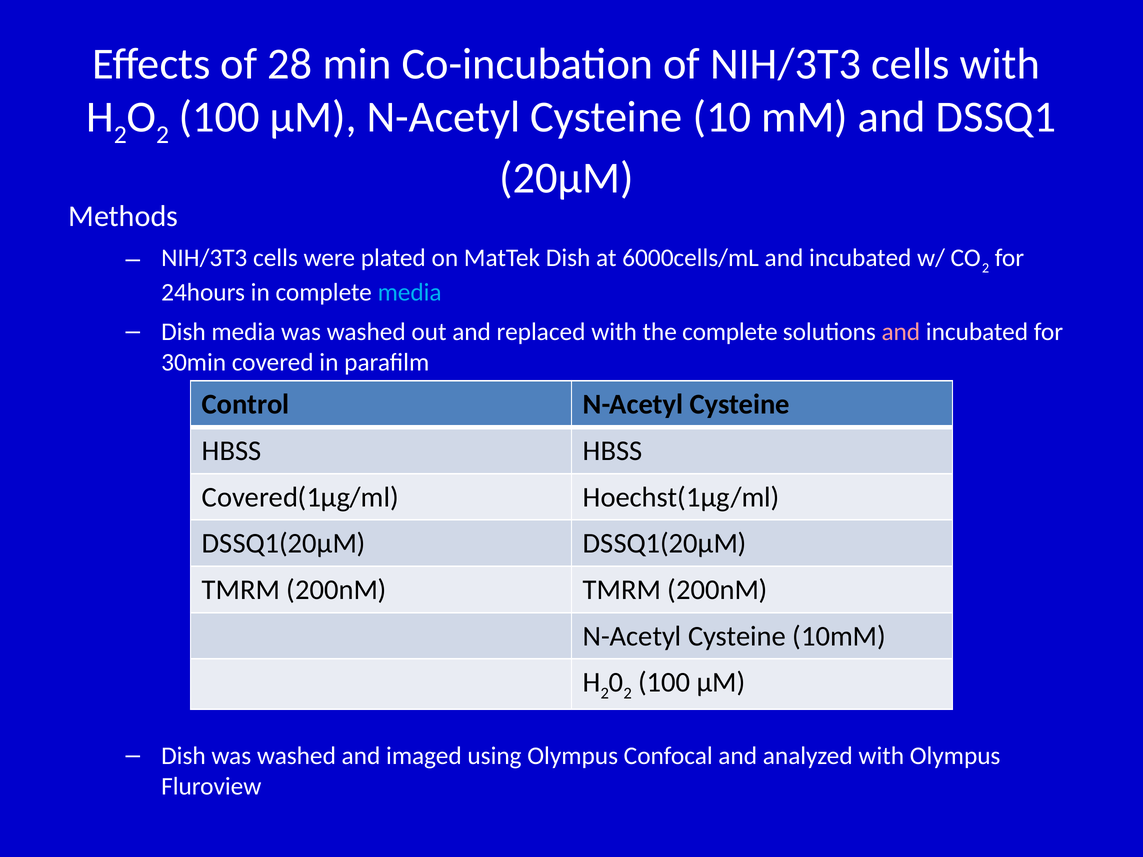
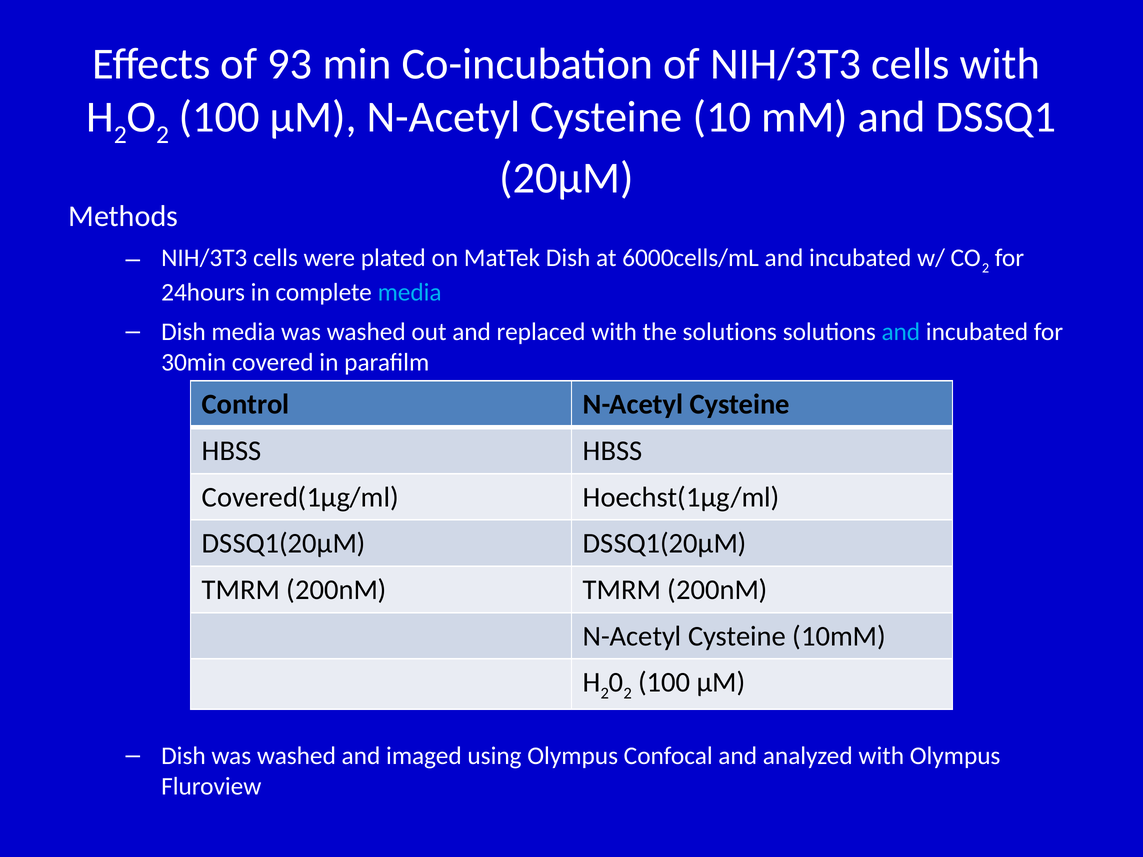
28: 28 -> 93 (290, 64)
the complete: complete -> solutions (730, 332)
and colour: pink -> light blue (901, 332)
